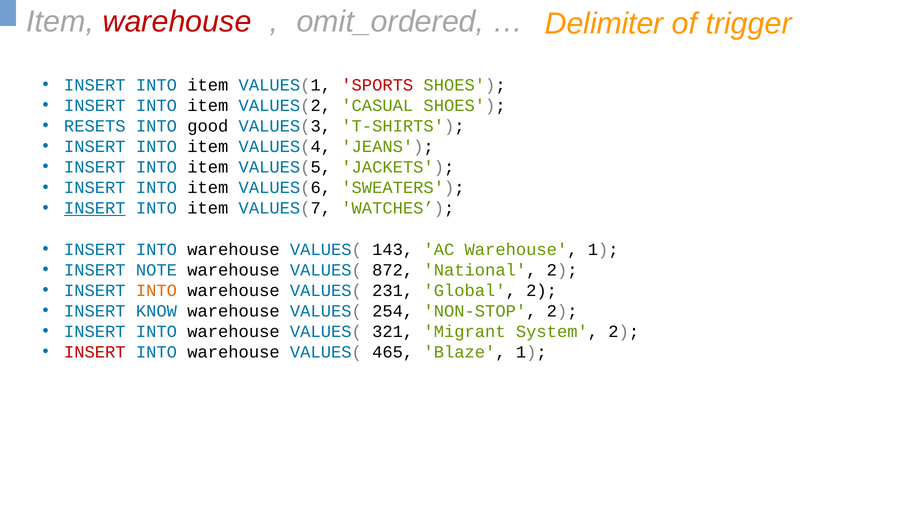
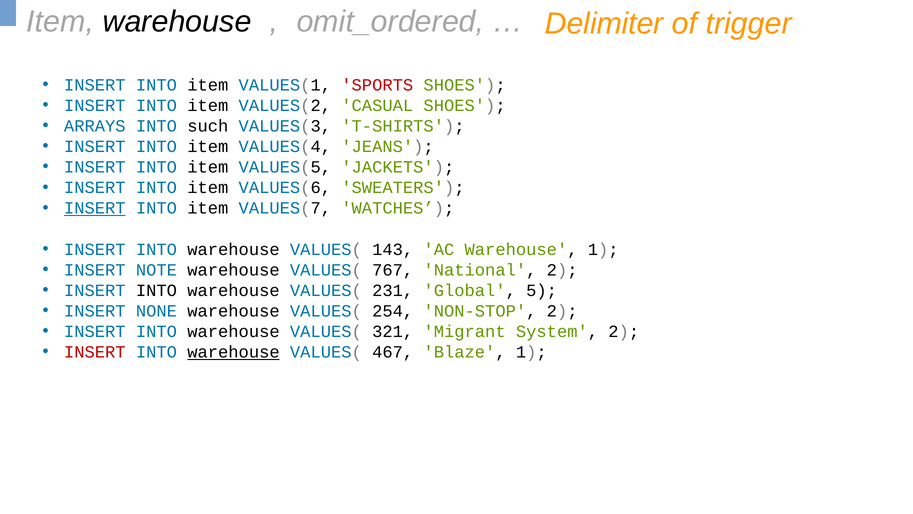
warehouse colour: red -> black (177, 22)
RESETS: RESETS -> ARRAYS (95, 126)
good: good -> such (208, 126)
872: 872 -> 767 (393, 270)
INTO colour: orange -> black (156, 290)
Global 2: 2 -> 5 (542, 290)
KNOW: KNOW -> NONE (156, 311)
warehouse underline: none -> present (233, 352)
465: 465 -> 467 (393, 352)
